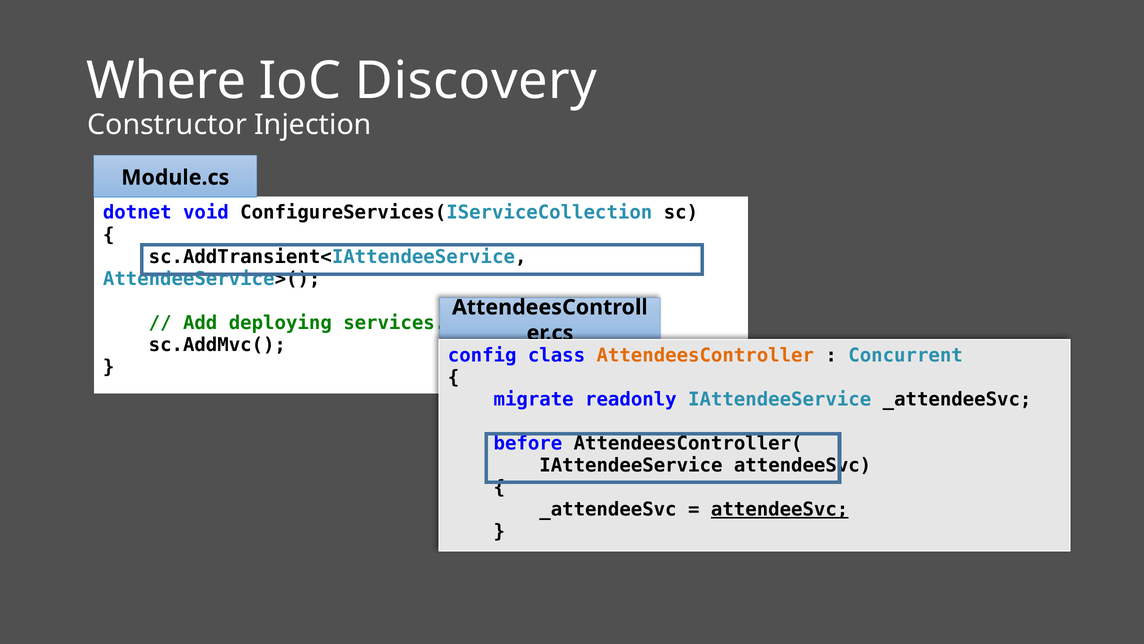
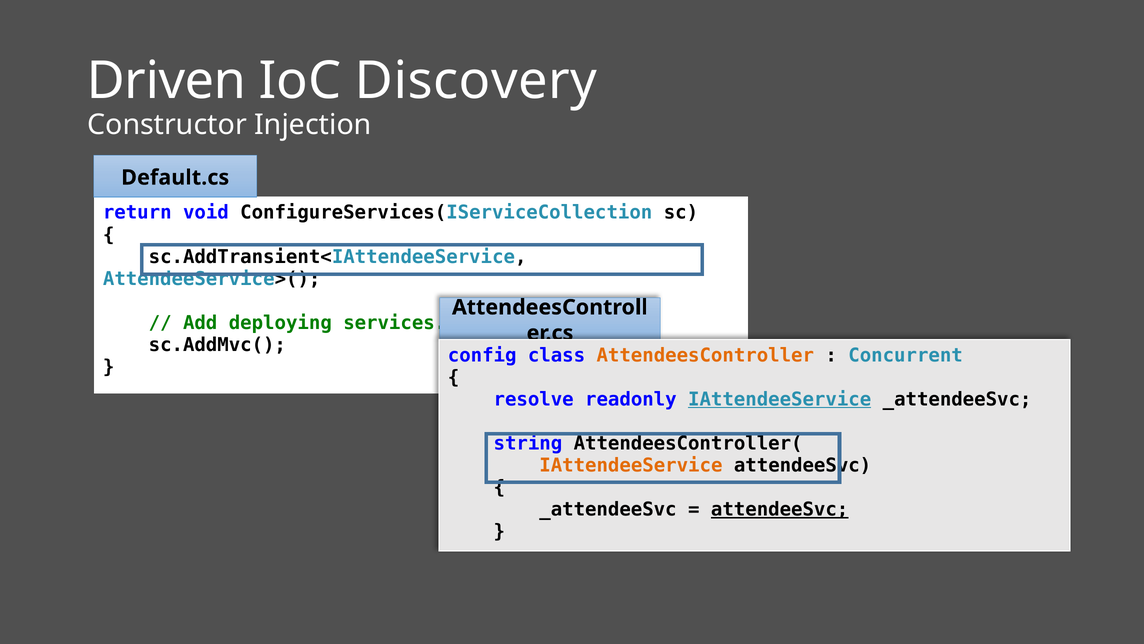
Where: Where -> Driven (166, 81)
Module.cs: Module.cs -> Default.cs (175, 177)
dotnet: dotnet -> return (137, 213)
migrate: migrate -> resolve (534, 399)
IAttendeeService underline: none -> present (780, 399)
before: before -> string (528, 443)
IAttendeeService colour: black -> orange (631, 465)
